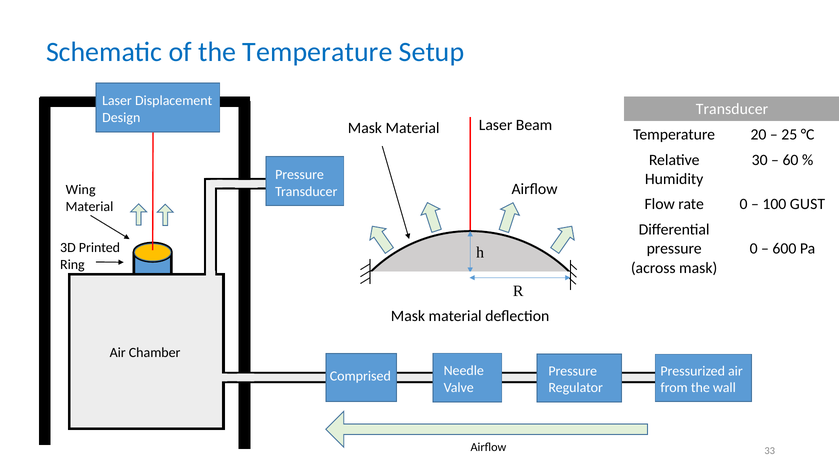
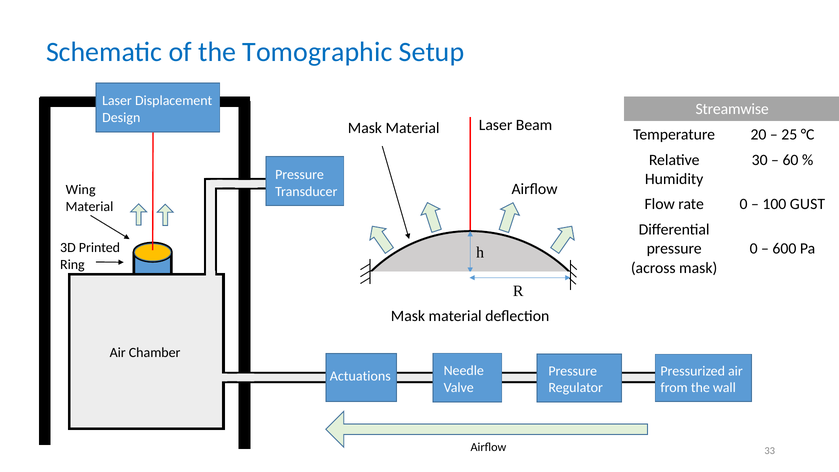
the Temperature: Temperature -> Tomographic (317, 52)
Transducer: Transducer -> Streamwise (732, 109)
Comprised: Comprised -> Actuations (360, 376)
